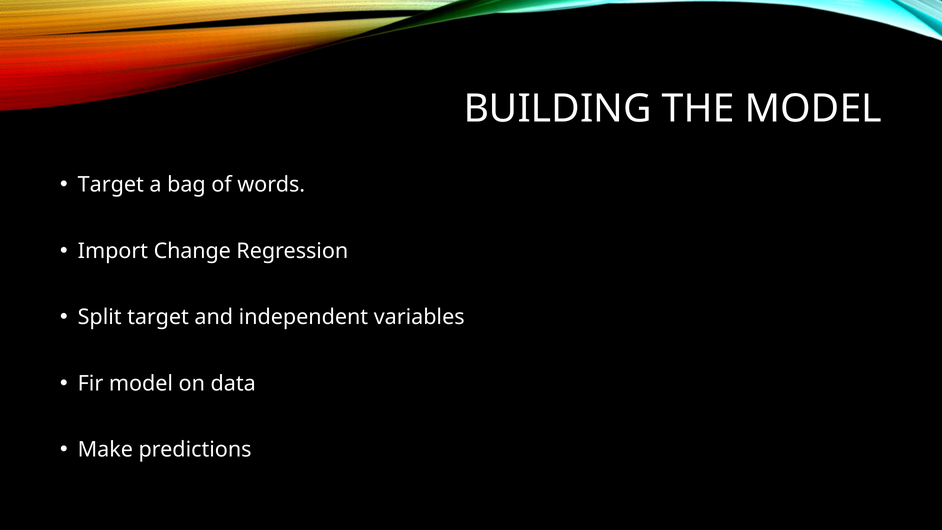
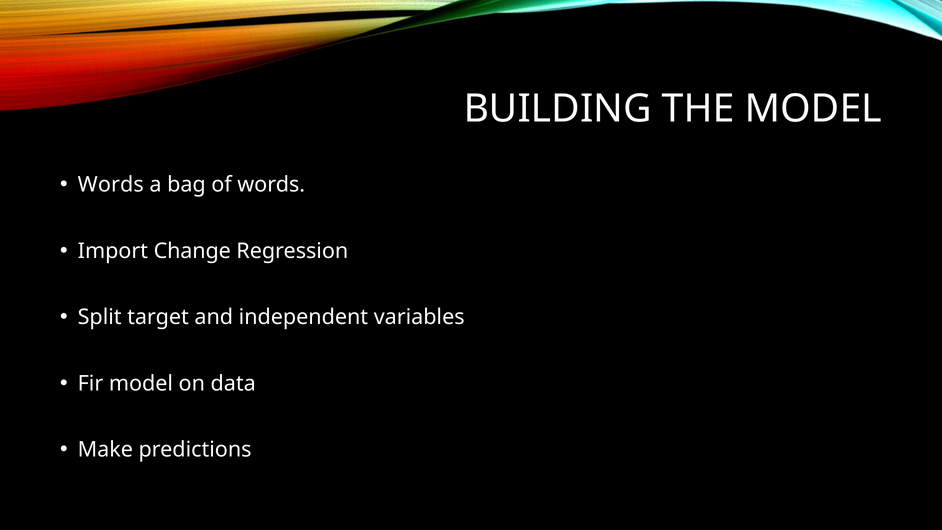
Target: Target -> Words (111, 185)
